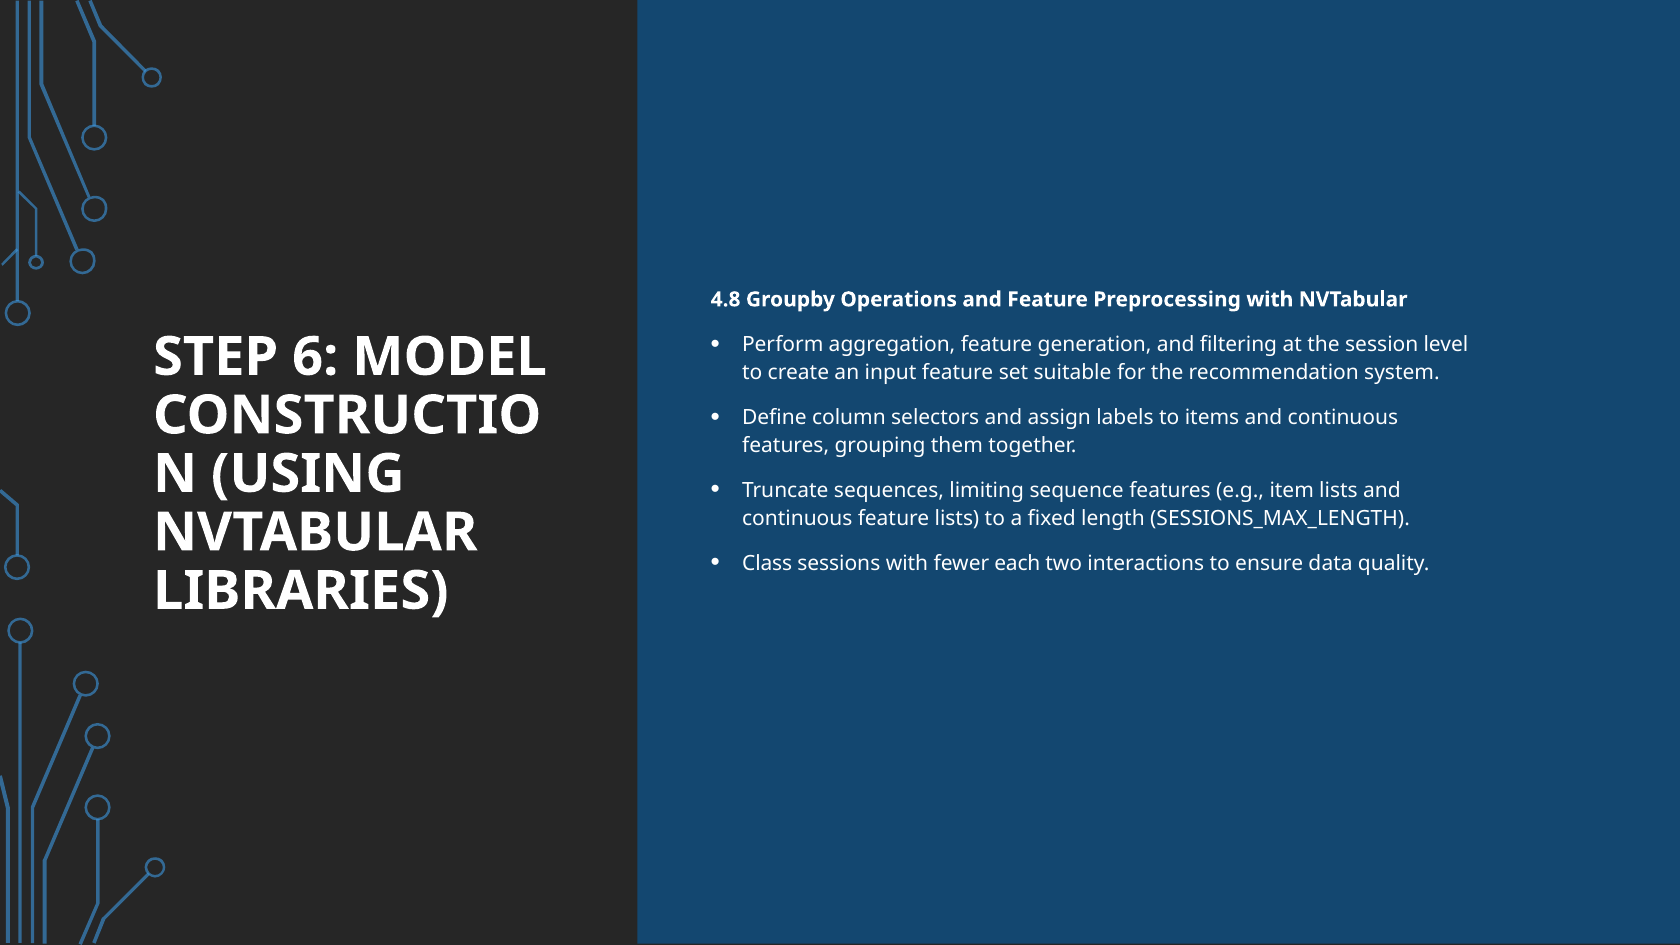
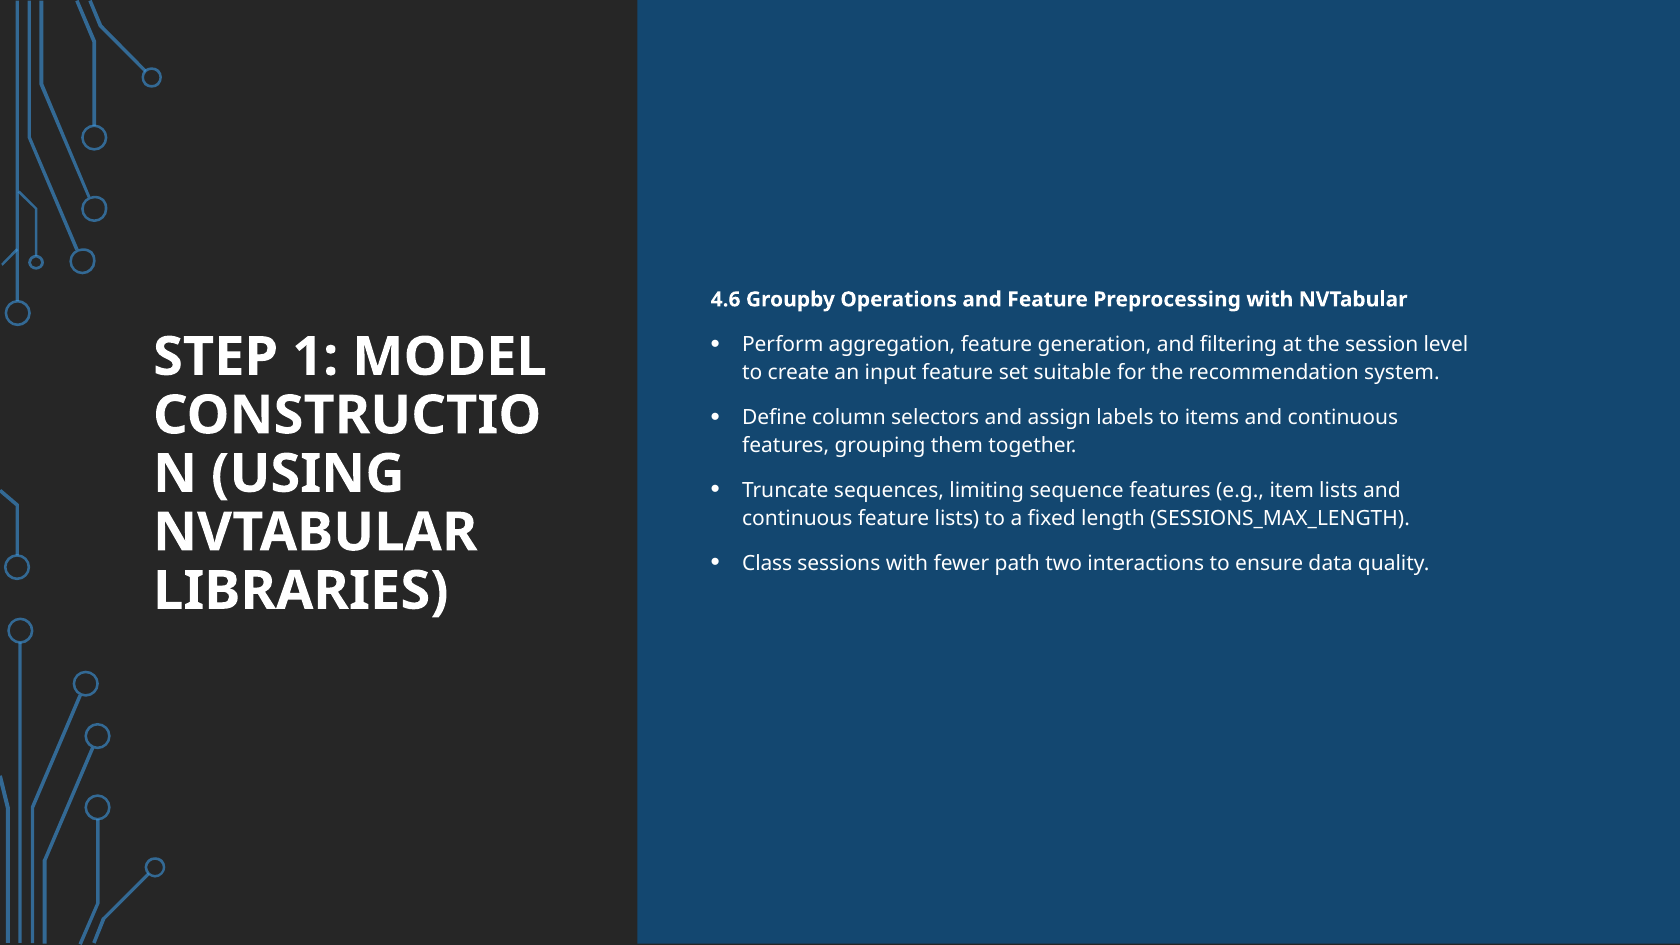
4.8: 4.8 -> 4.6 (726, 299)
6: 6 -> 1 (315, 357)
each: each -> path (1017, 563)
